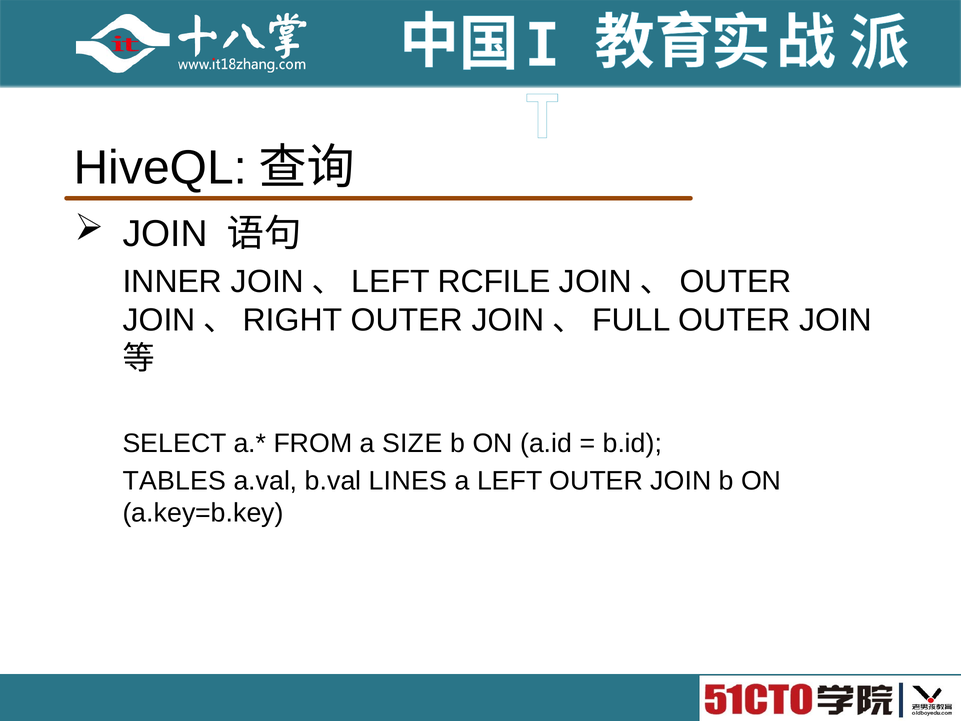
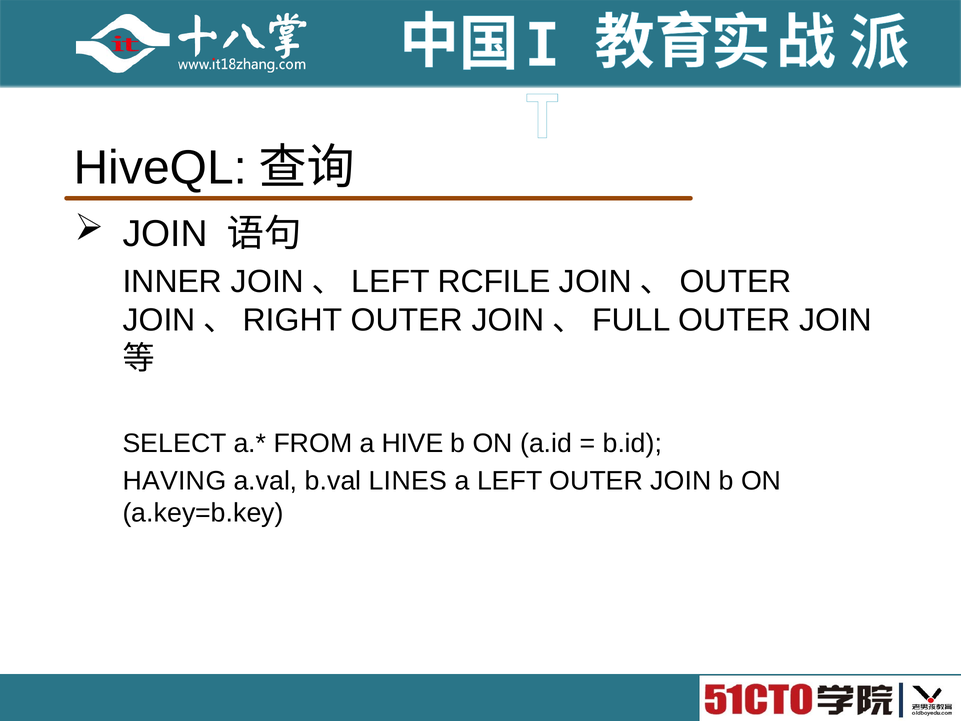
SIZE: SIZE -> HIVE (413, 443)
TABLES: TABLES -> HAVING (174, 481)
